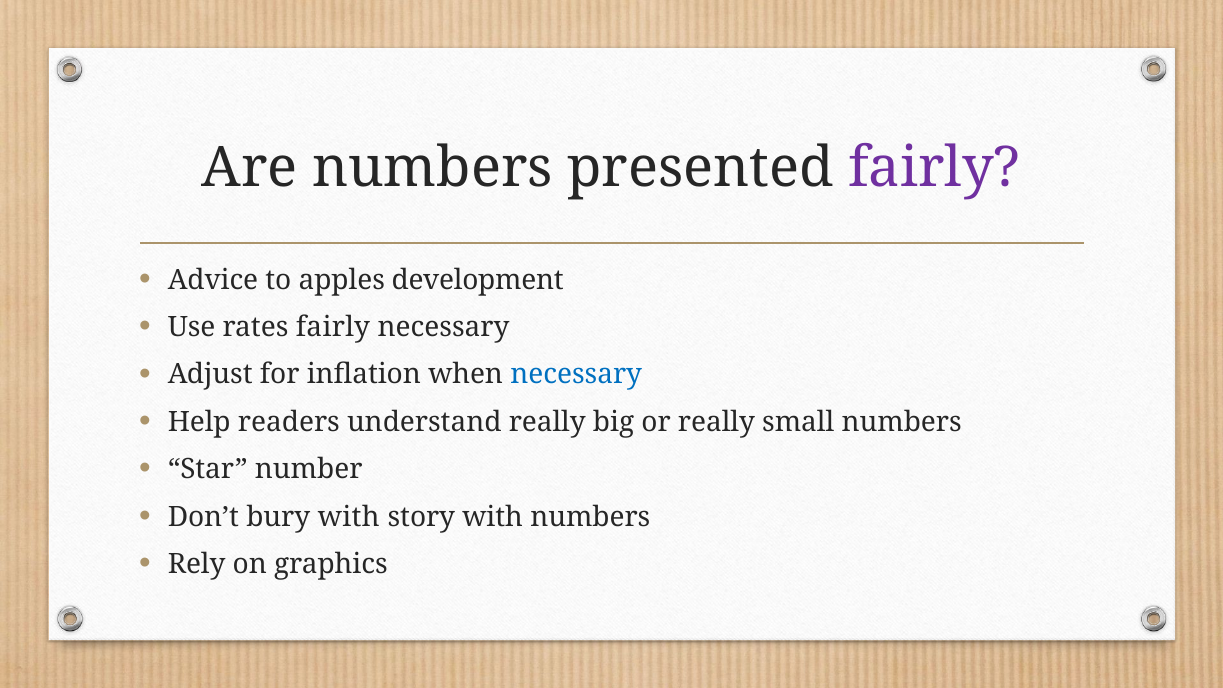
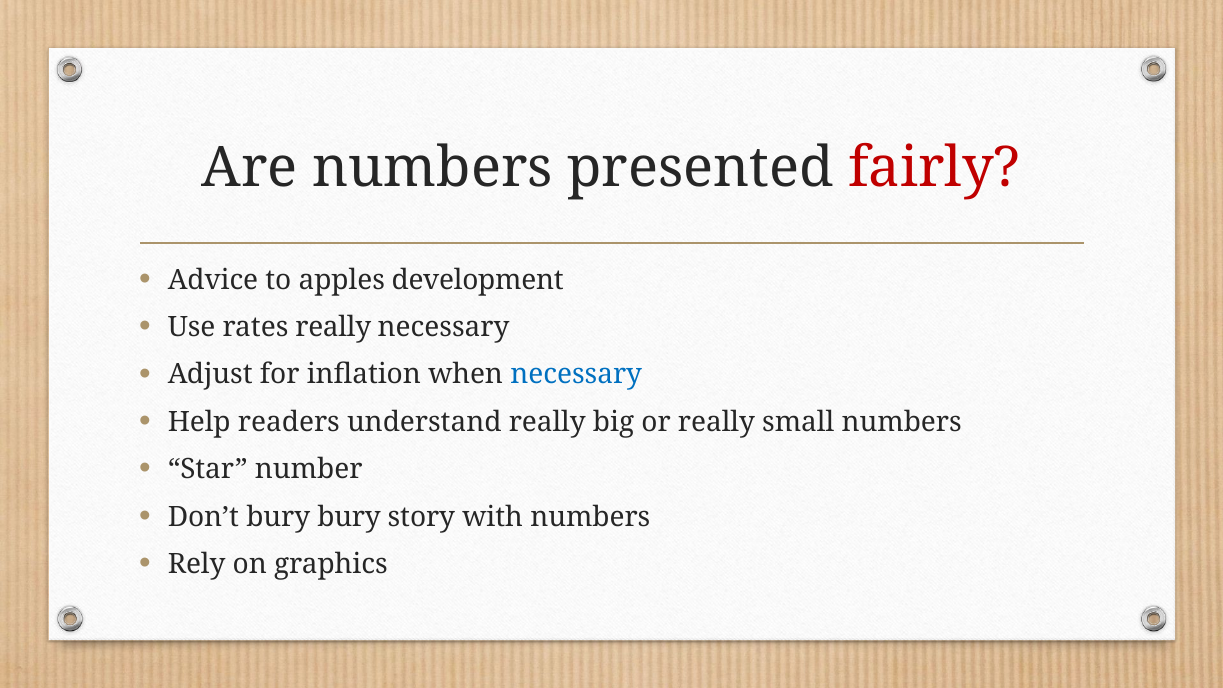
fairly colour: purple -> red (934, 168)
rates fairly: fairly -> really (333, 327)
bury with: with -> bury (349, 517)
